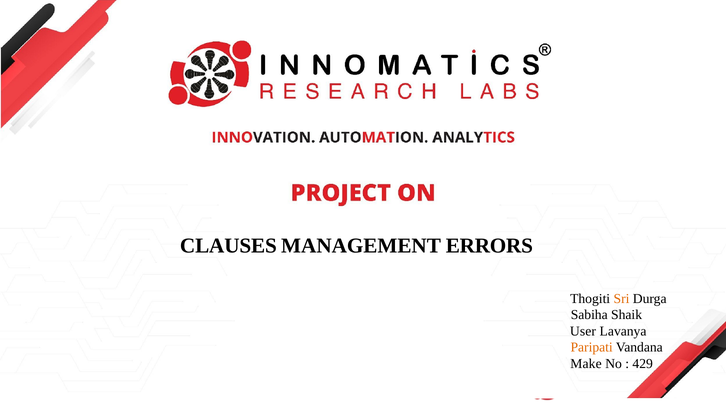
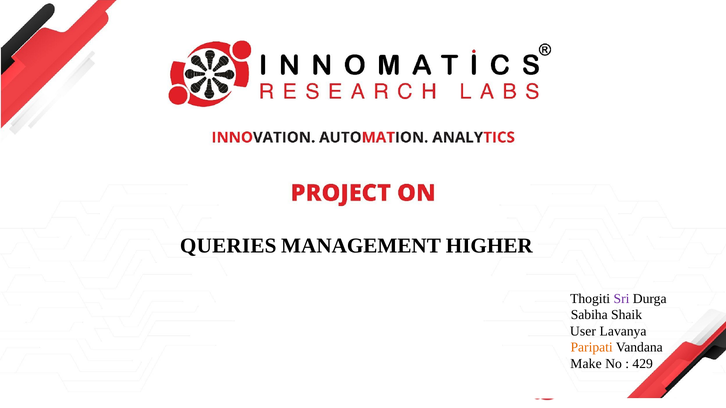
CLAUSES: CLAUSES -> QUERIES (228, 246)
ERRORS: ERRORS -> HIGHER (489, 246)
Sri colour: orange -> purple (621, 299)
